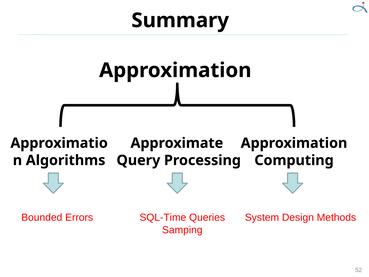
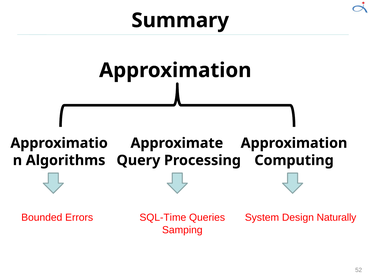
Methods: Methods -> Naturally (336, 217)
